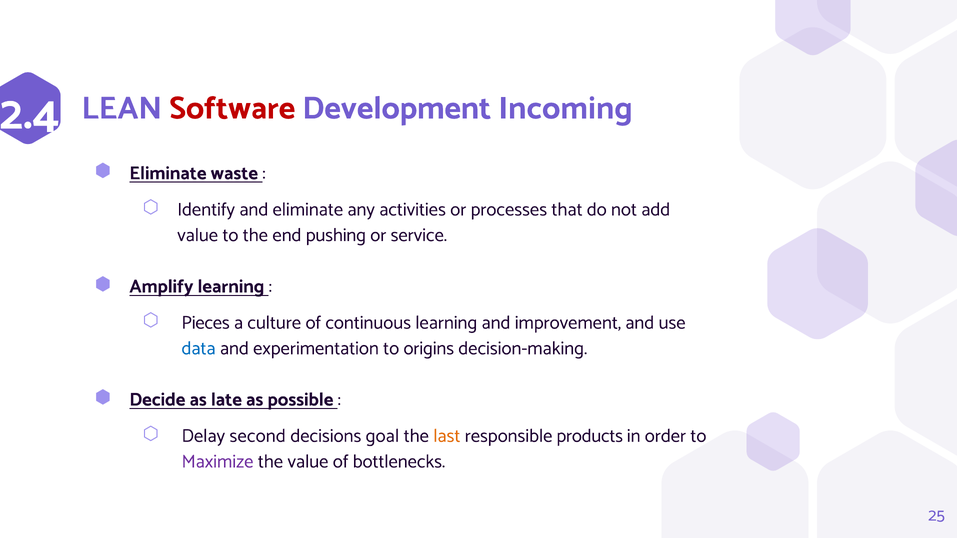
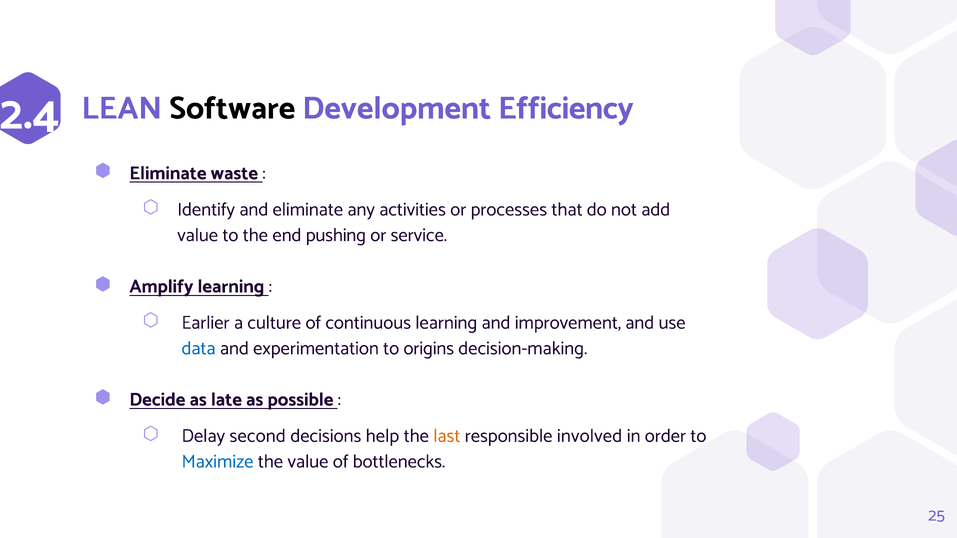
Software colour: red -> black (232, 108)
Incoming: Incoming -> Efficiency (566, 108)
Pieces: Pieces -> Earlier (206, 323)
goal: goal -> help (382, 436)
products: products -> involved (590, 436)
Maximize colour: purple -> blue (217, 462)
